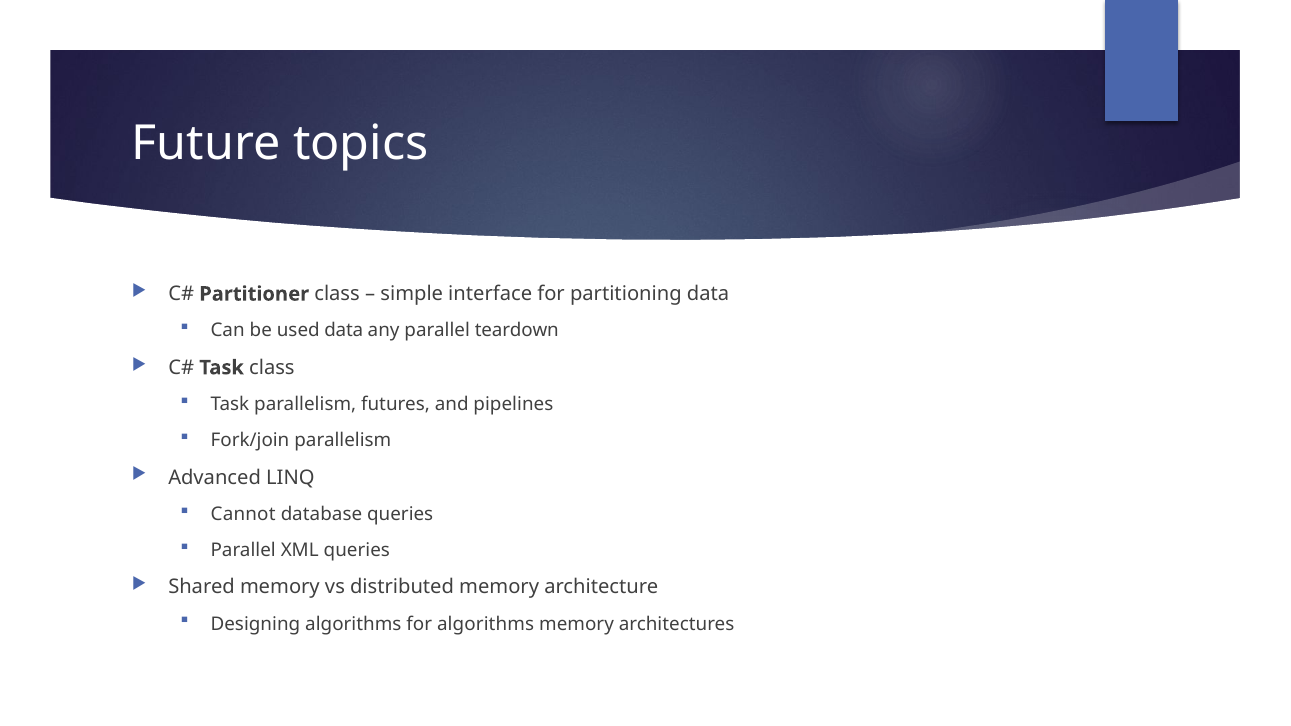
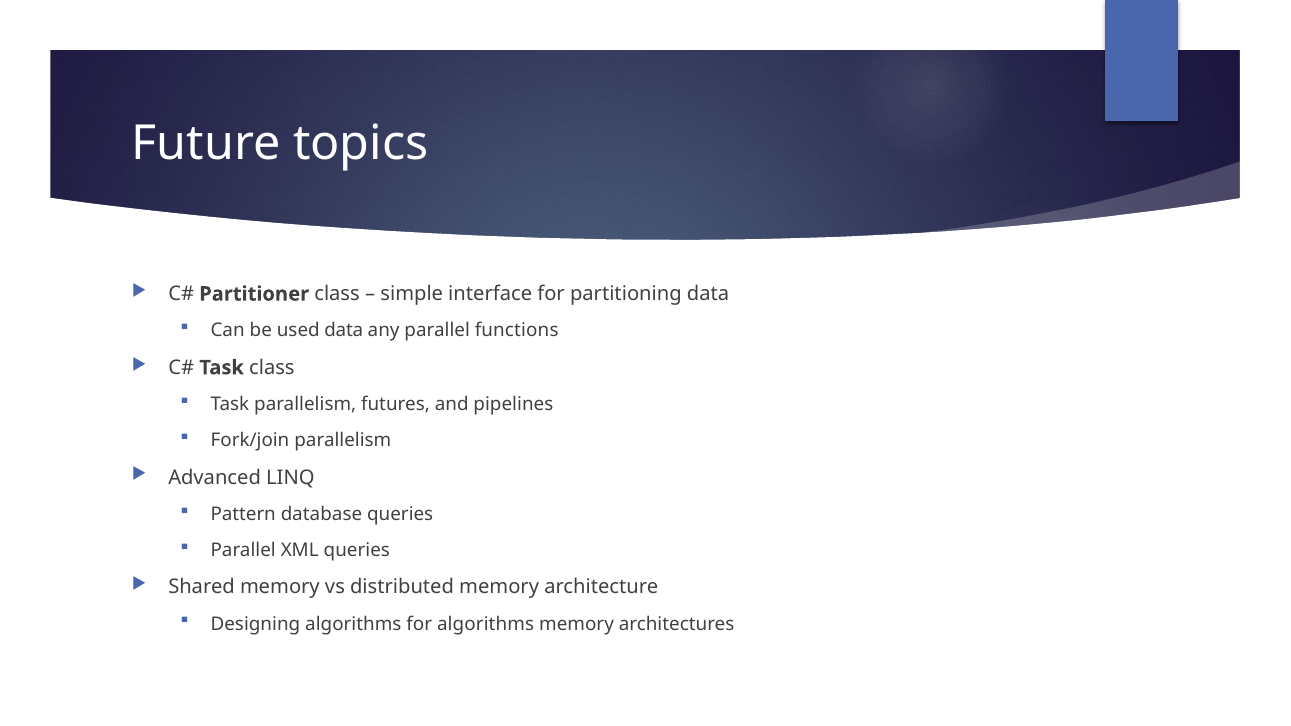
teardown: teardown -> functions (517, 331)
Cannot: Cannot -> Pattern (243, 514)
